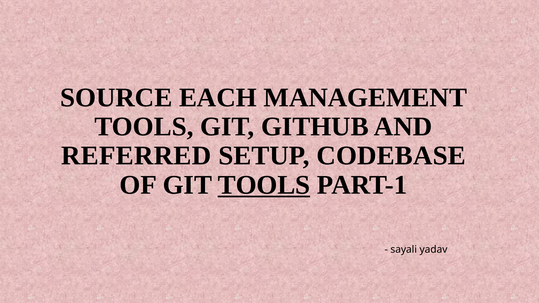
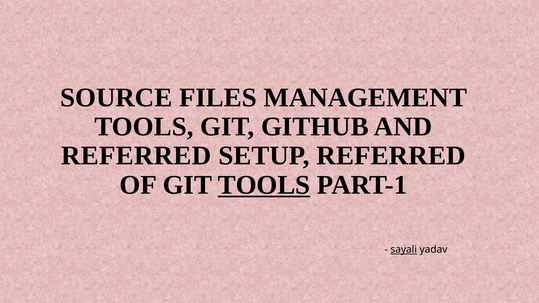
EACH: EACH -> FILES (218, 98)
SETUP CODEBASE: CODEBASE -> REFERRED (391, 156)
sayali underline: none -> present (404, 250)
